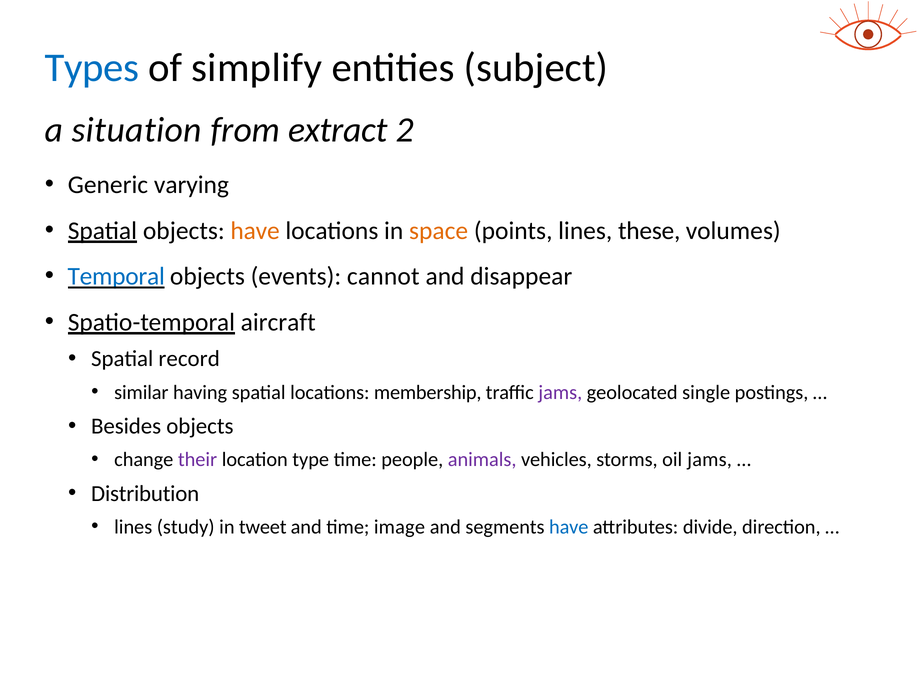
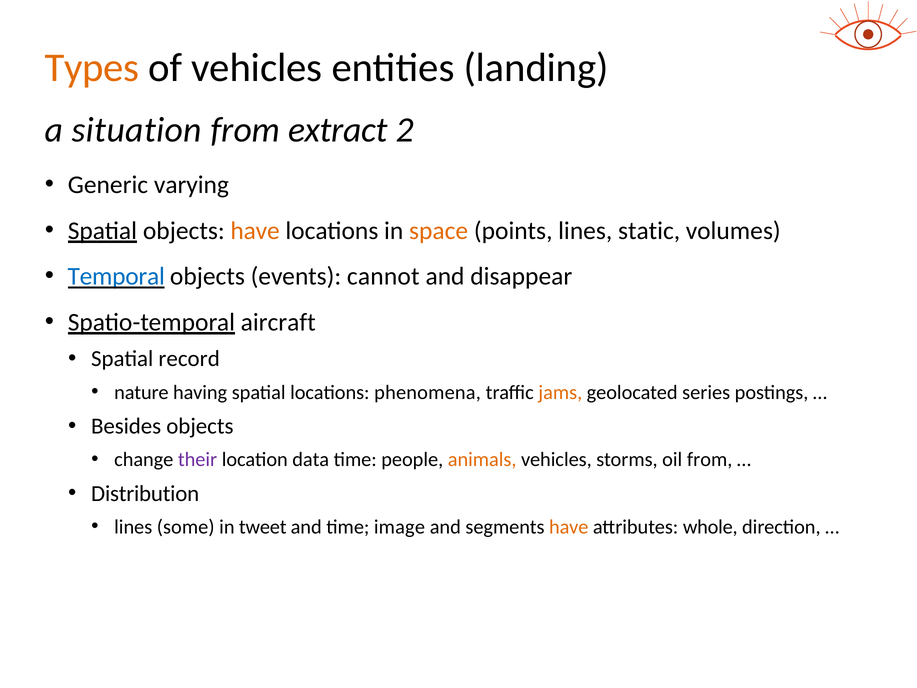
Types colour: blue -> orange (92, 68)
of simplify: simplify -> vehicles (257, 68)
subject: subject -> landing (536, 68)
these: these -> static (649, 231)
similar: similar -> nature (141, 392)
membership: membership -> phenomena (428, 392)
jams colour: purple -> orange (560, 392)
single: single -> series (706, 392)
type: type -> data (311, 459)
animals colour: purple -> orange (482, 459)
oil jams: jams -> from (710, 459)
study: study -> some (186, 527)
have colour: blue -> orange (569, 527)
divide: divide -> whole (710, 527)
